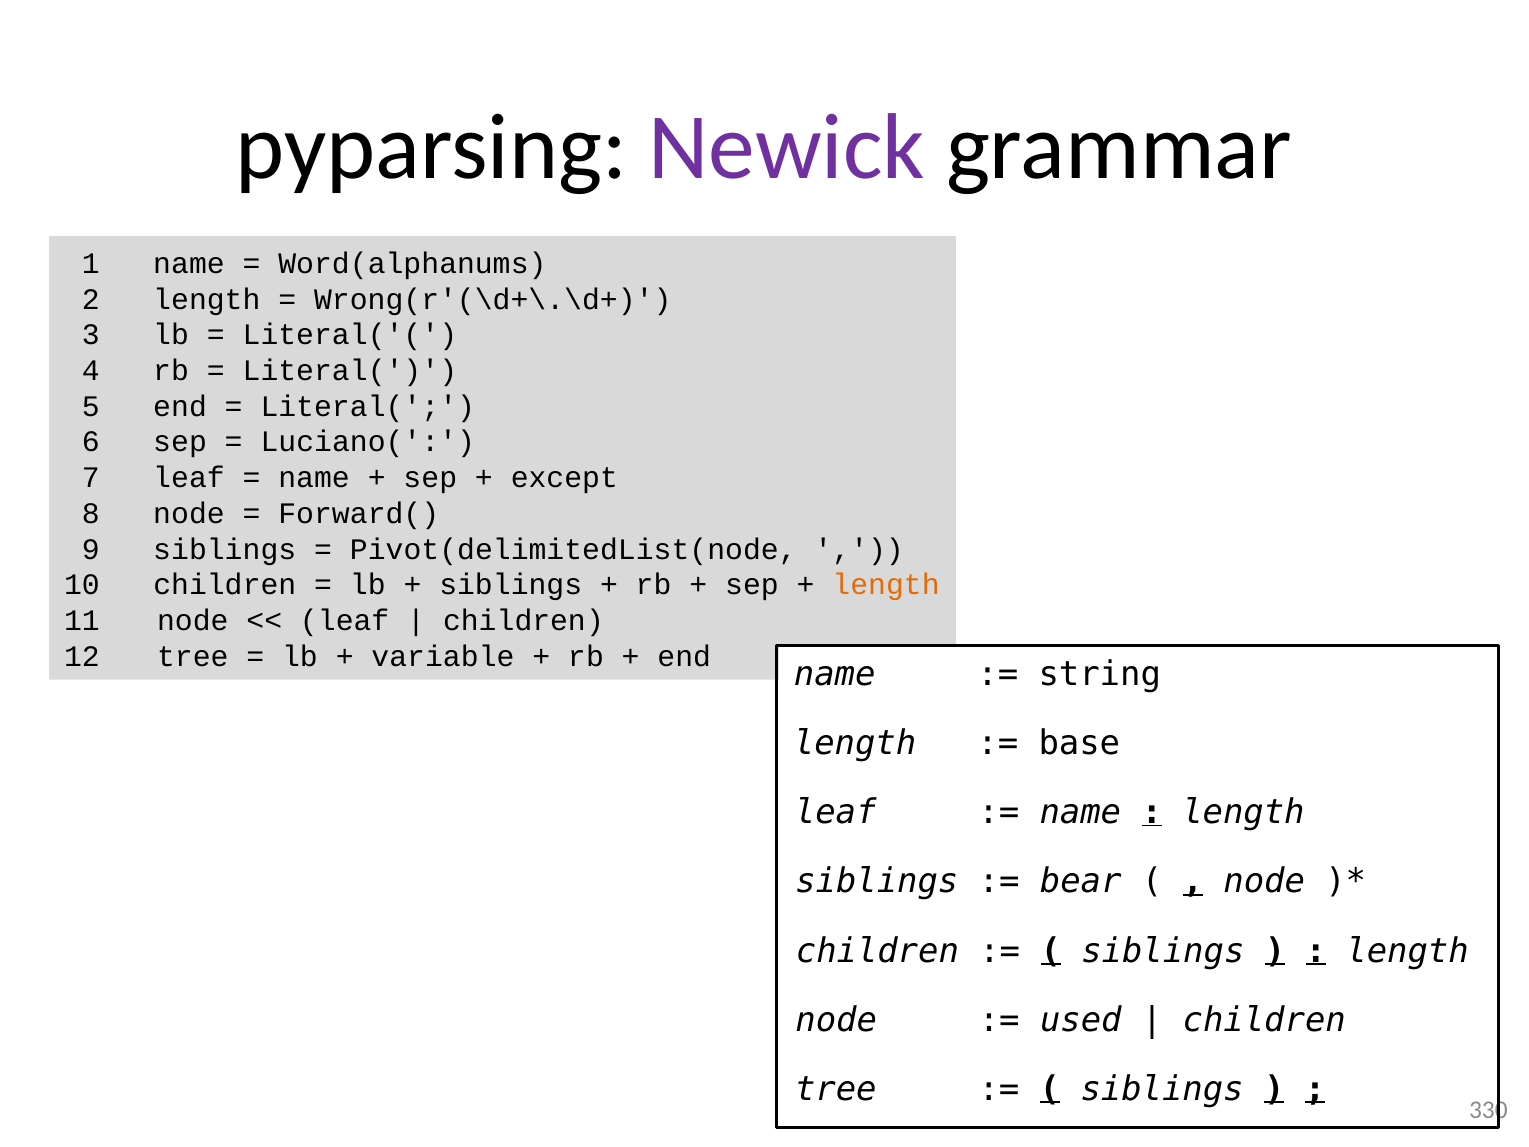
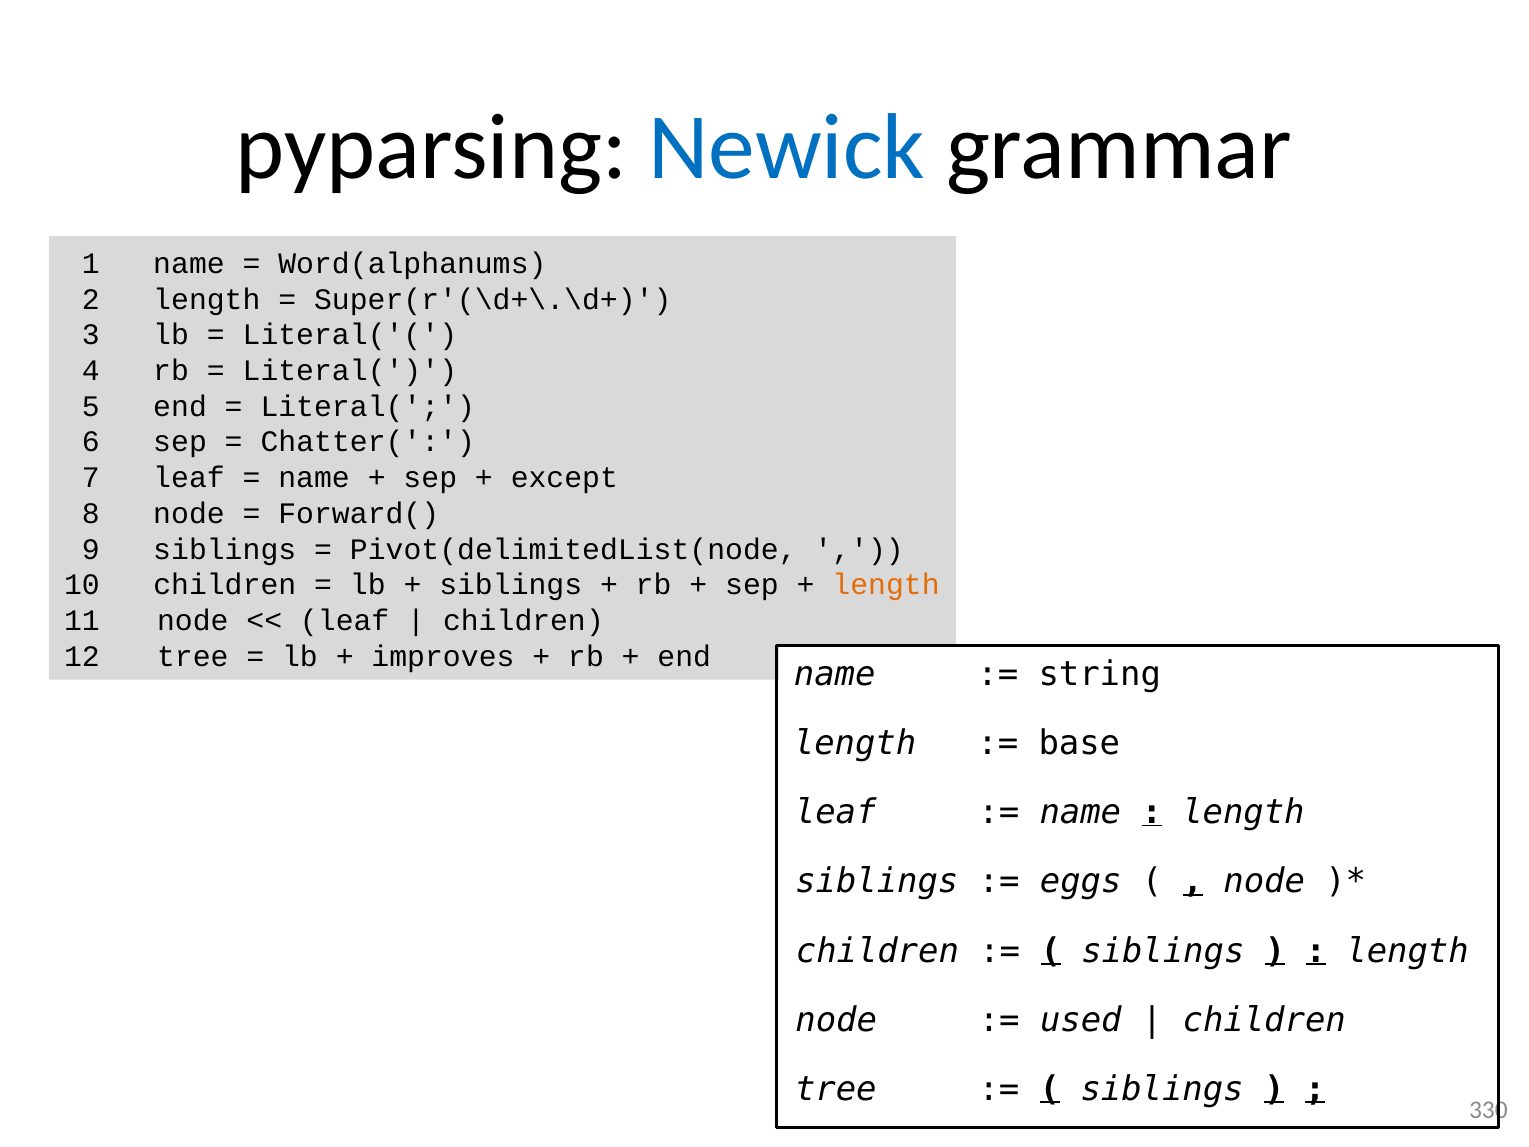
Newick colour: purple -> blue (787, 148)
Wrong(r'(\d+\.\d+: Wrong(r'(\d+\.\d+ -> Super(r'(\d+\.\d+ (493, 299)
Luciano(: Luciano( -> Chatter( (368, 442)
variable: variable -> improves (443, 656)
bear: bear -> eggs (1081, 882)
